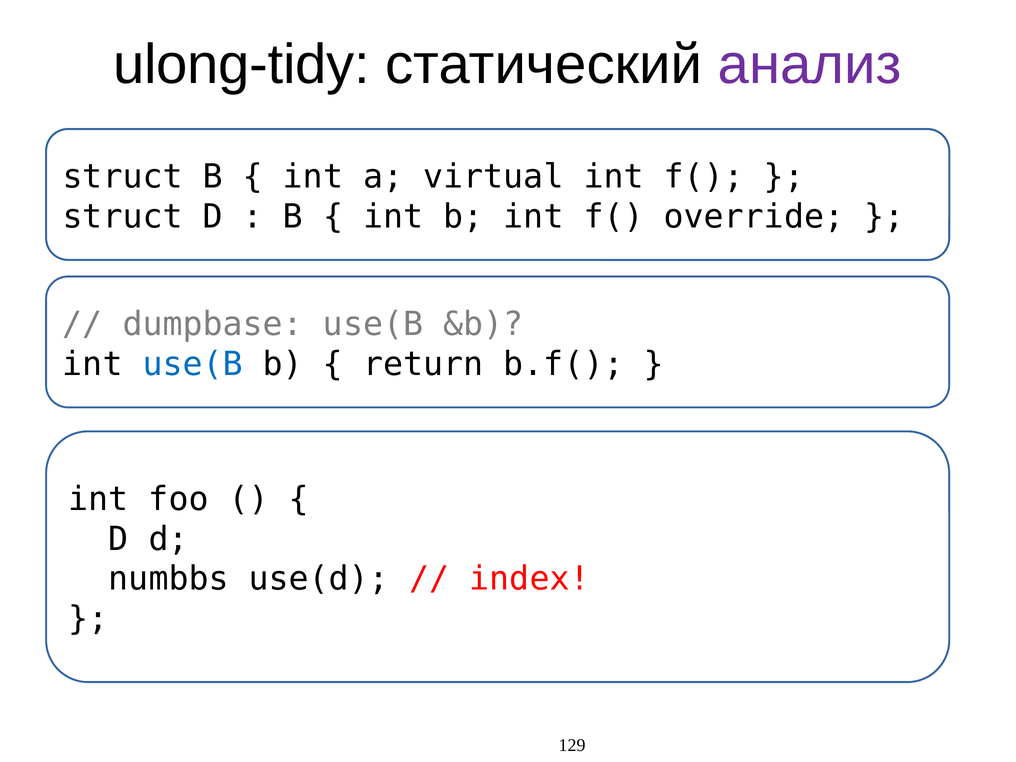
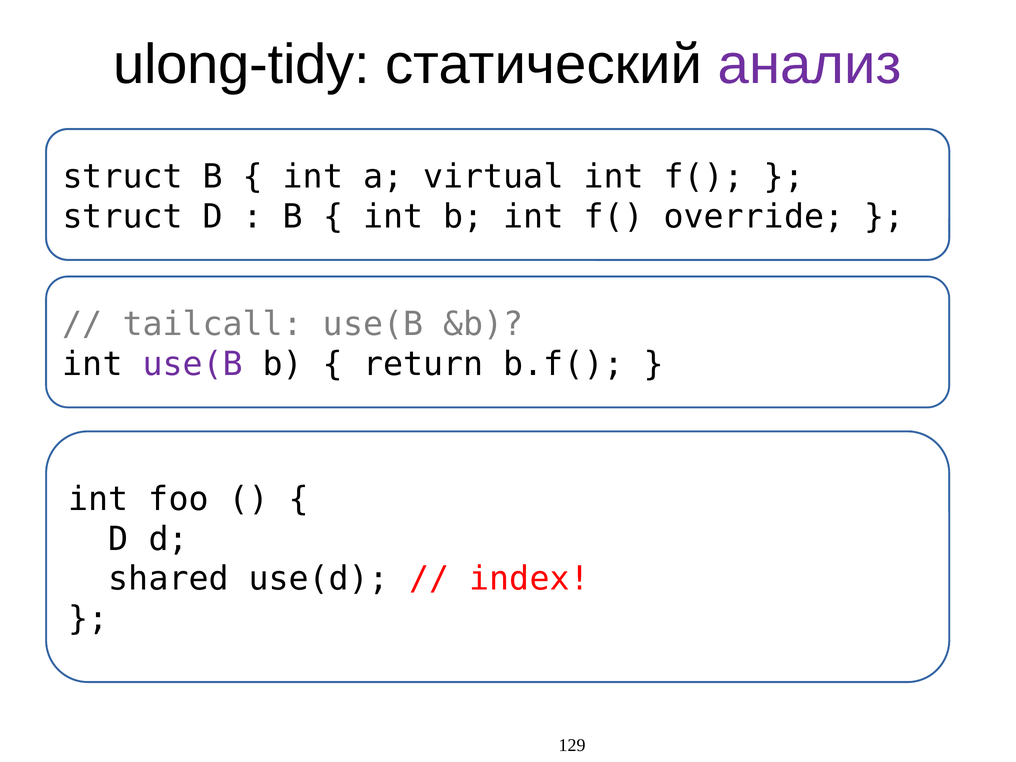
dumpbase: dumpbase -> tailcall (213, 324)
use(B colour: blue -> purple (193, 364)
numbbs: numbbs -> shared (169, 579)
